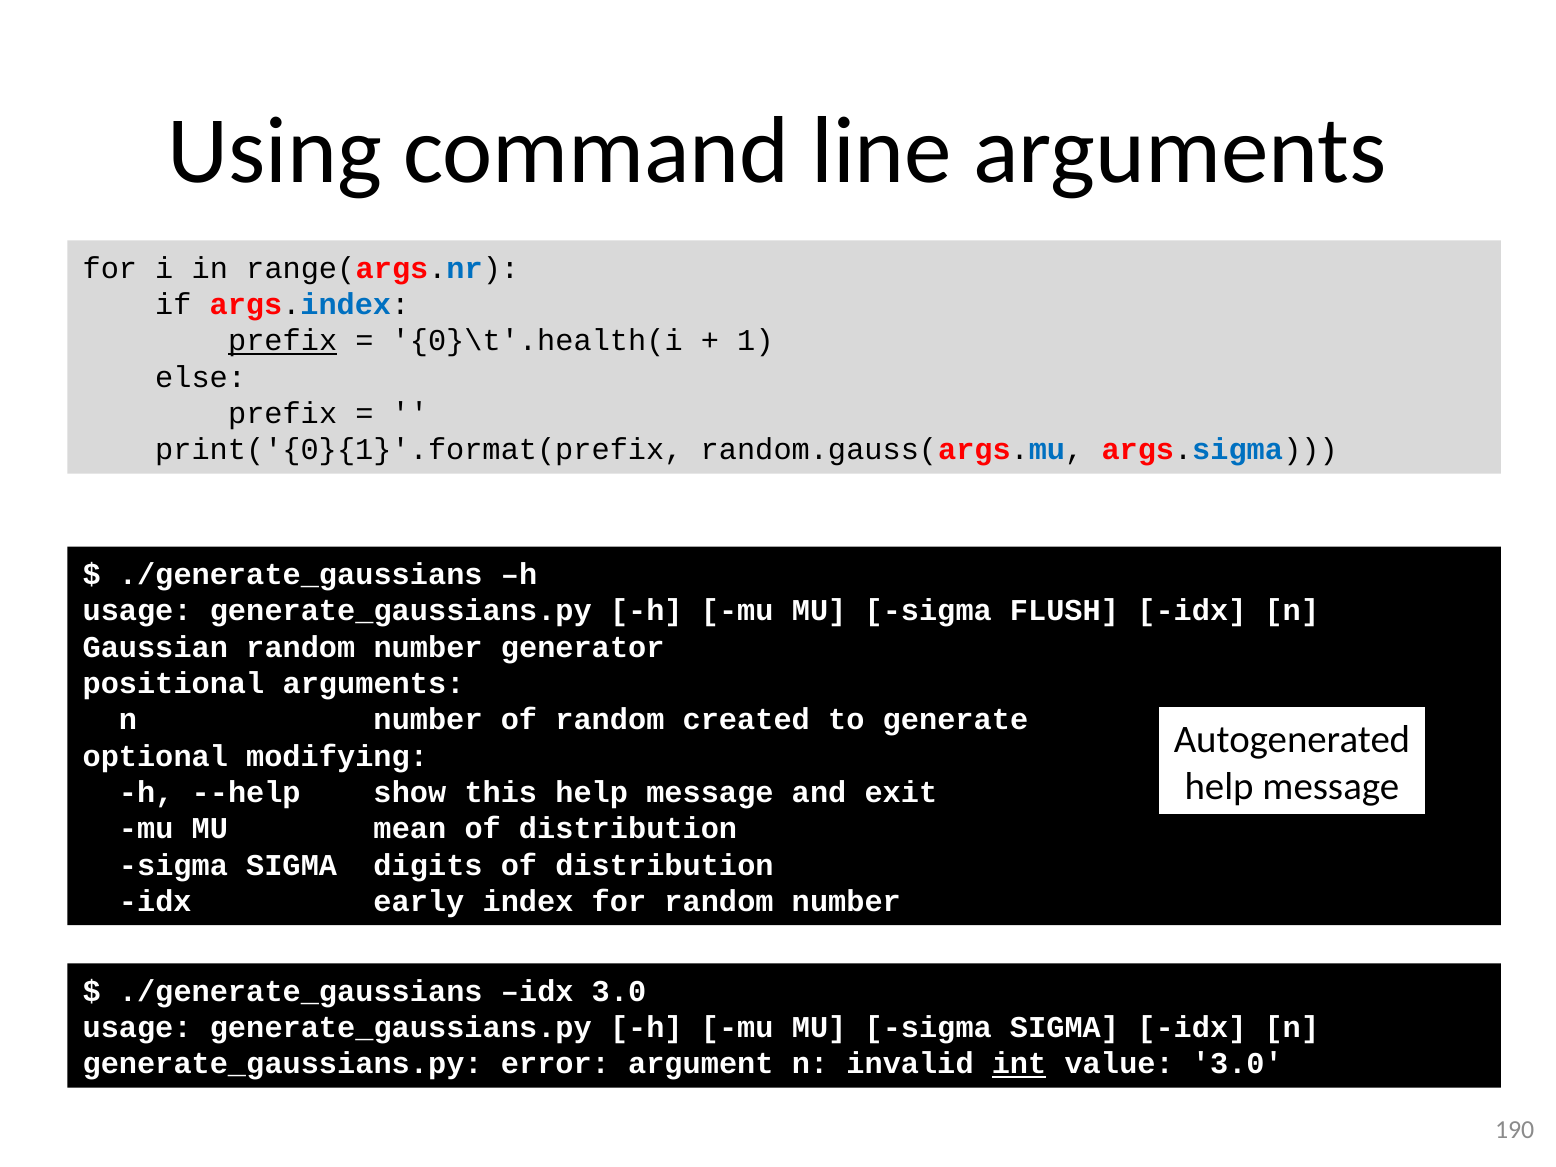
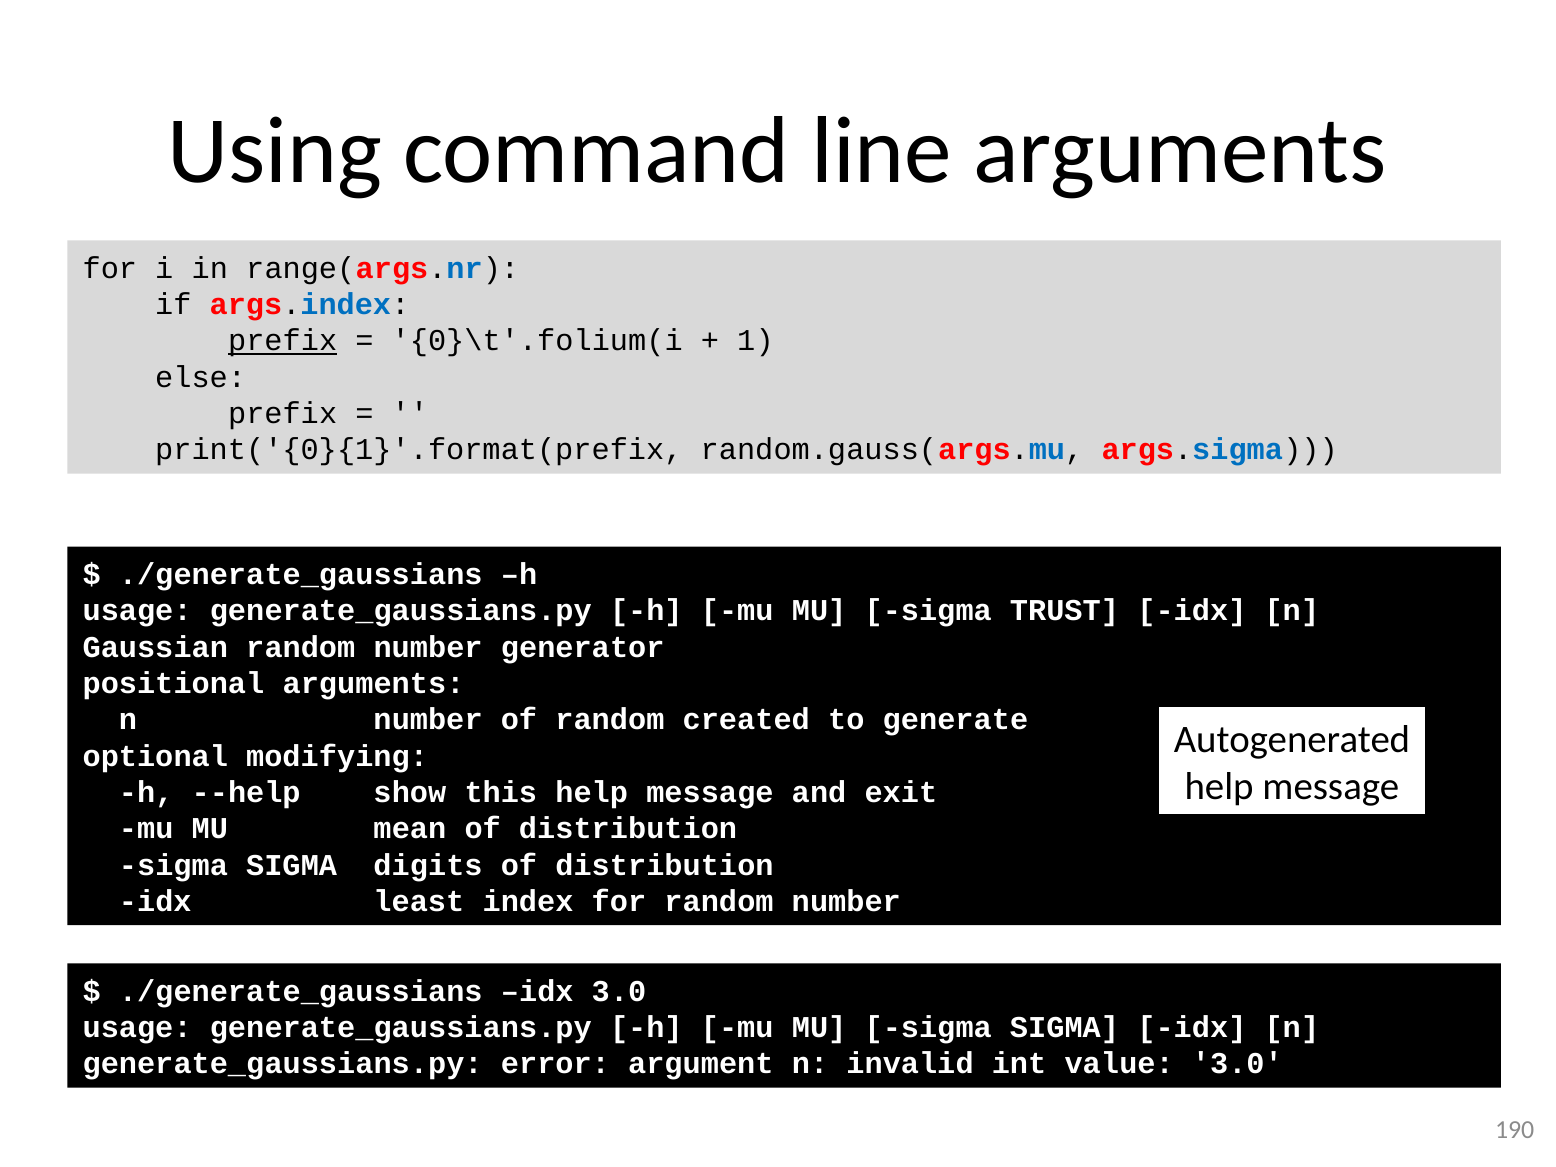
0}\t'.health(i: 0}\t'.health(i -> 0}\t'.folium(i (537, 341)
FLUSH: FLUSH -> TRUST (1064, 611)
early: early -> least (419, 902)
int underline: present -> none (1019, 1064)
